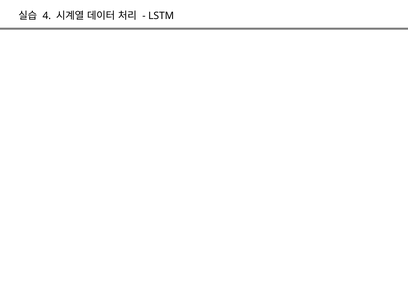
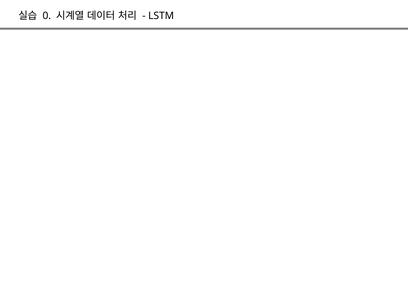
4: 4 -> 0 (47, 16)
